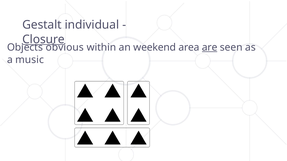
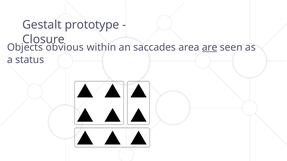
individual: individual -> prototype (92, 25)
Closure underline: present -> none (43, 40)
weekend: weekend -> saccades (155, 48)
music: music -> status (30, 60)
